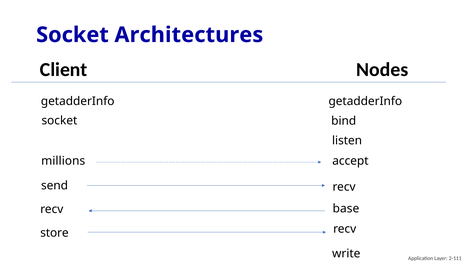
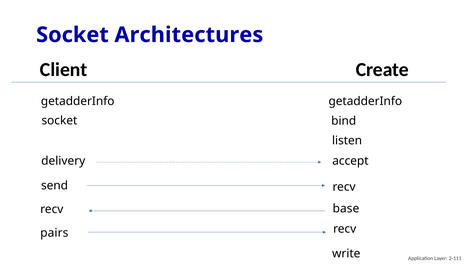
Nodes: Nodes -> Create (382, 69)
millions: millions -> delivery (63, 161)
store: store -> pairs (54, 233)
